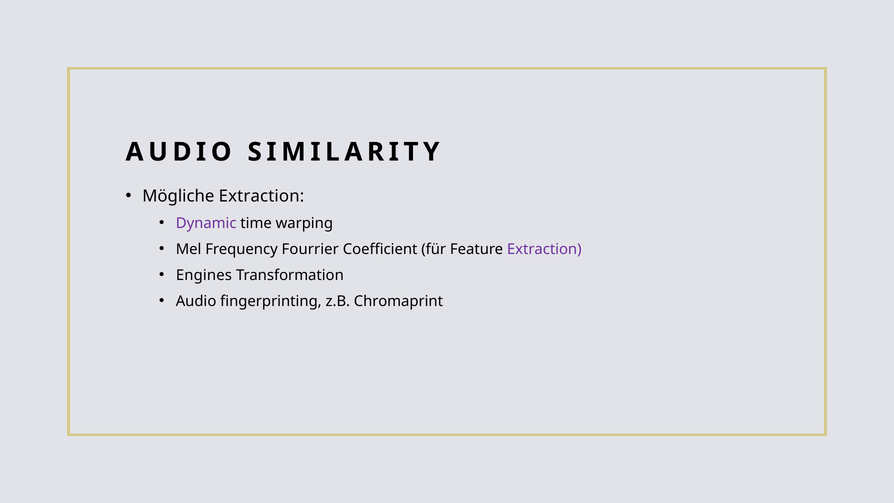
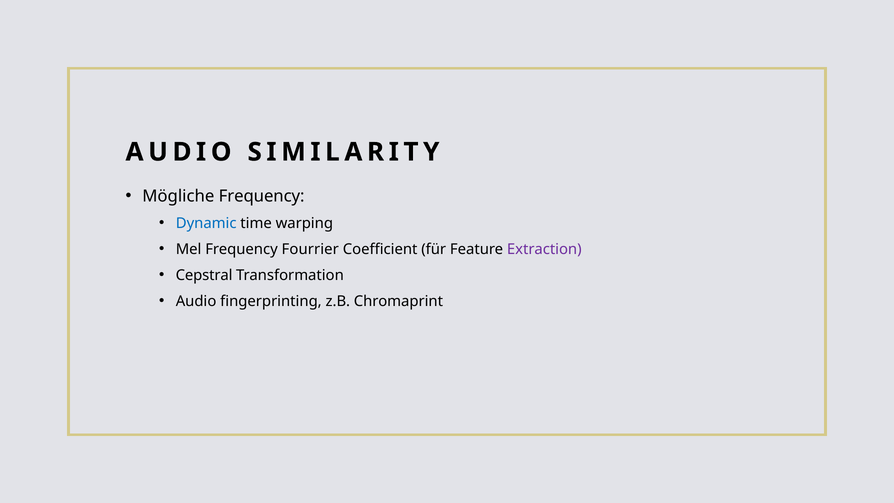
Mögliche Extraction: Extraction -> Frequency (262, 196)
Dynamic colour: purple -> blue (206, 223)
Engines: Engines -> Cepstral (204, 275)
